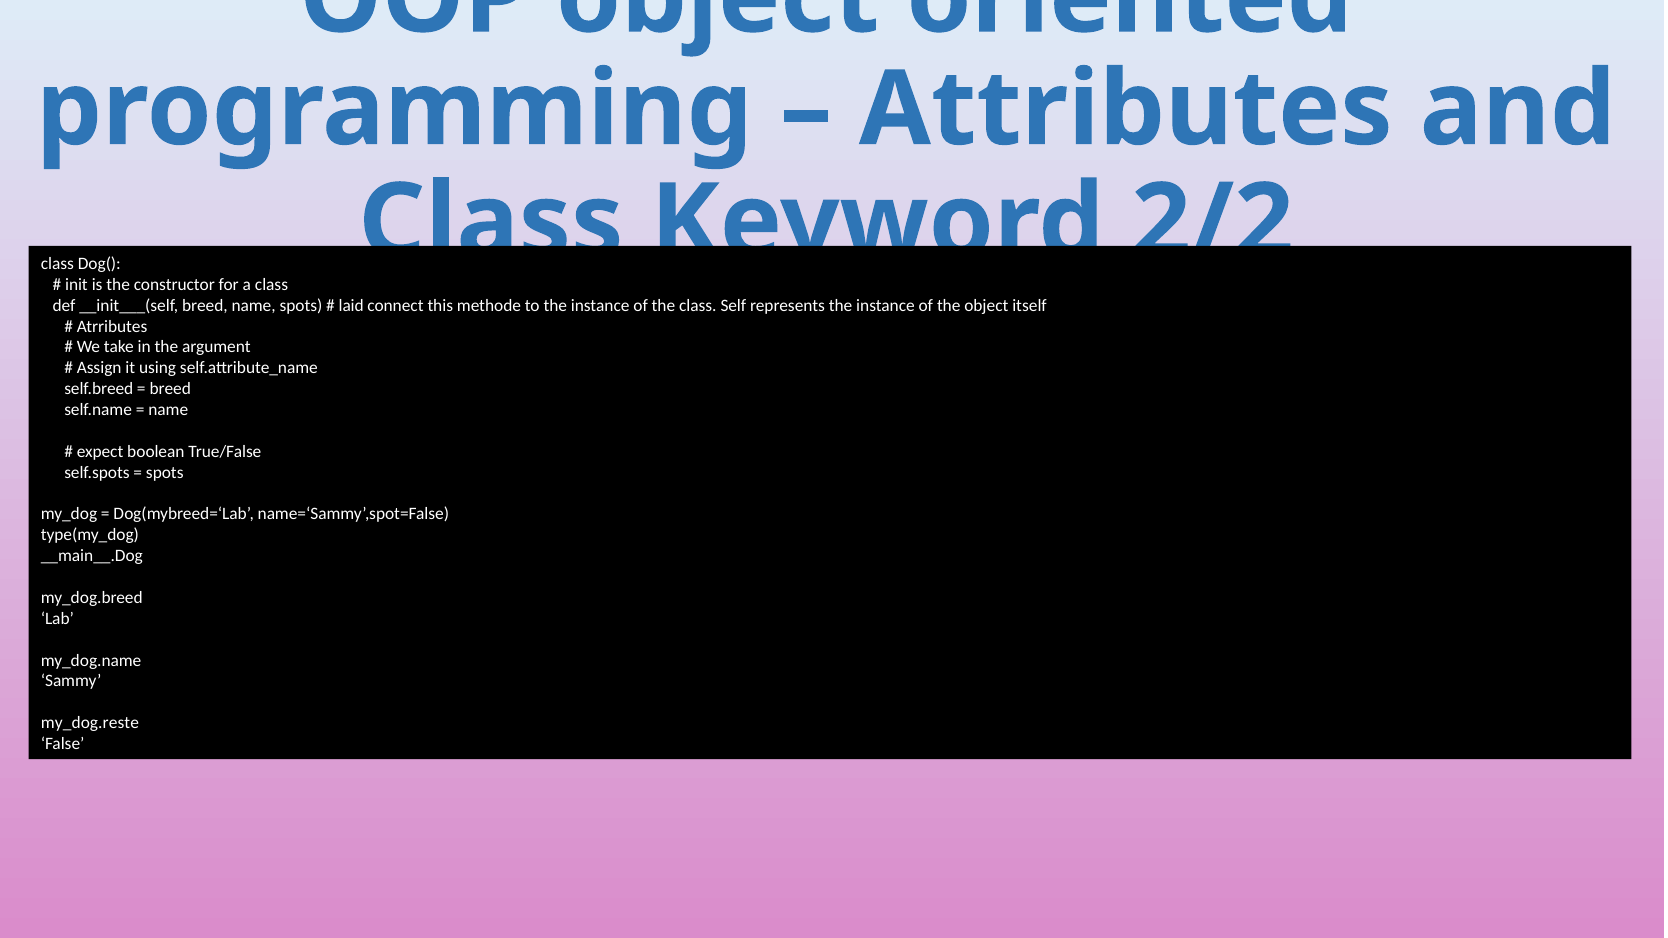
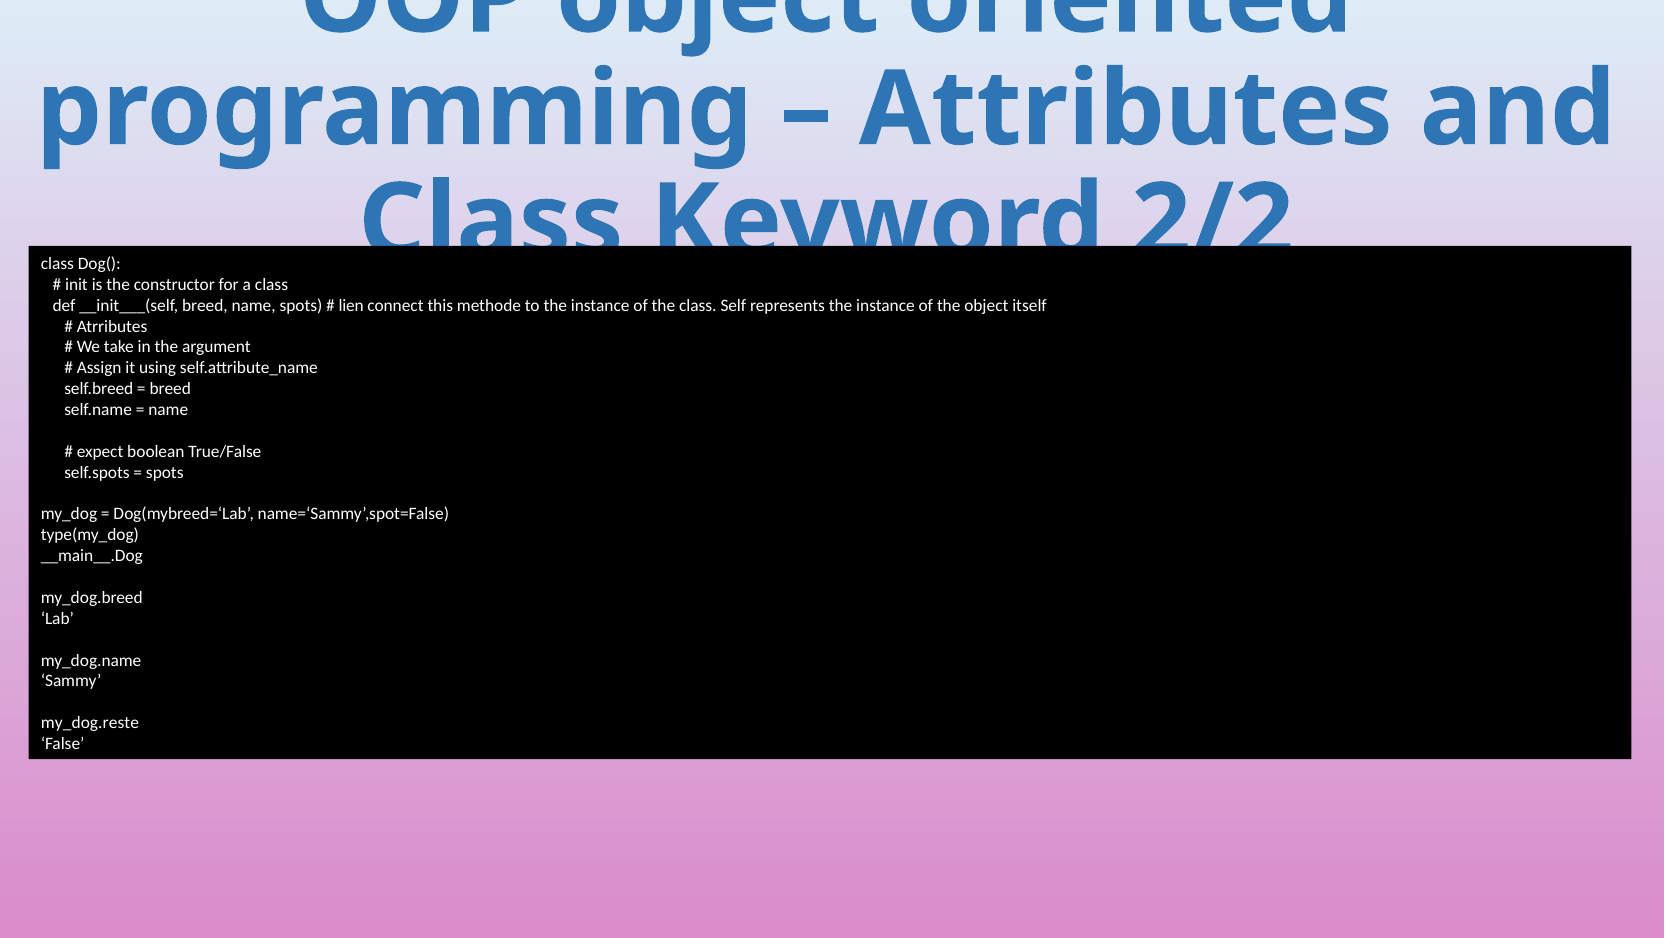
laid: laid -> lien (351, 305)
